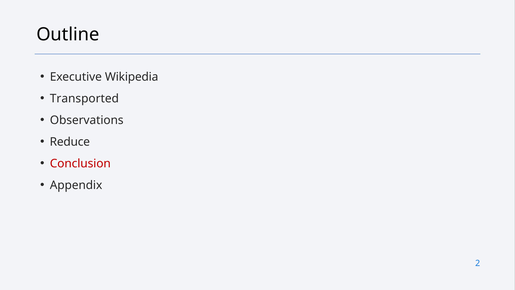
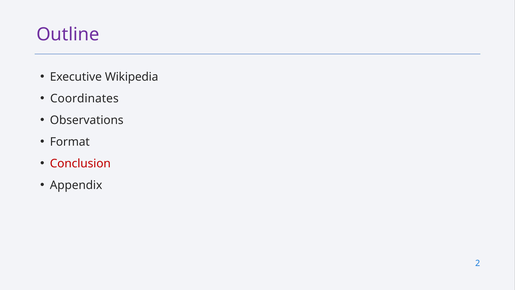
Outline colour: black -> purple (68, 34)
Transported: Transported -> Coordinates (84, 99)
Reduce: Reduce -> Format (70, 142)
